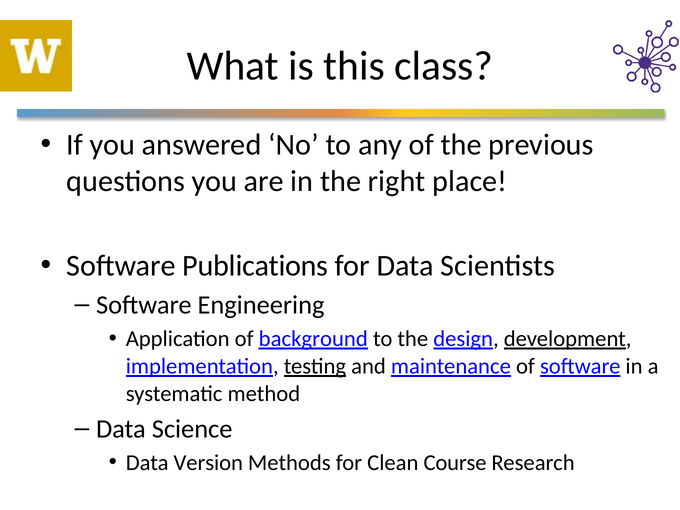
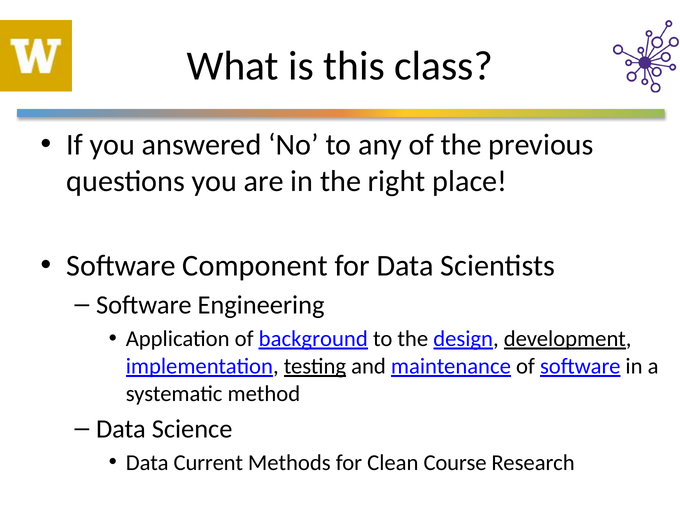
Publications: Publications -> Component (255, 266)
Version: Version -> Current (208, 463)
